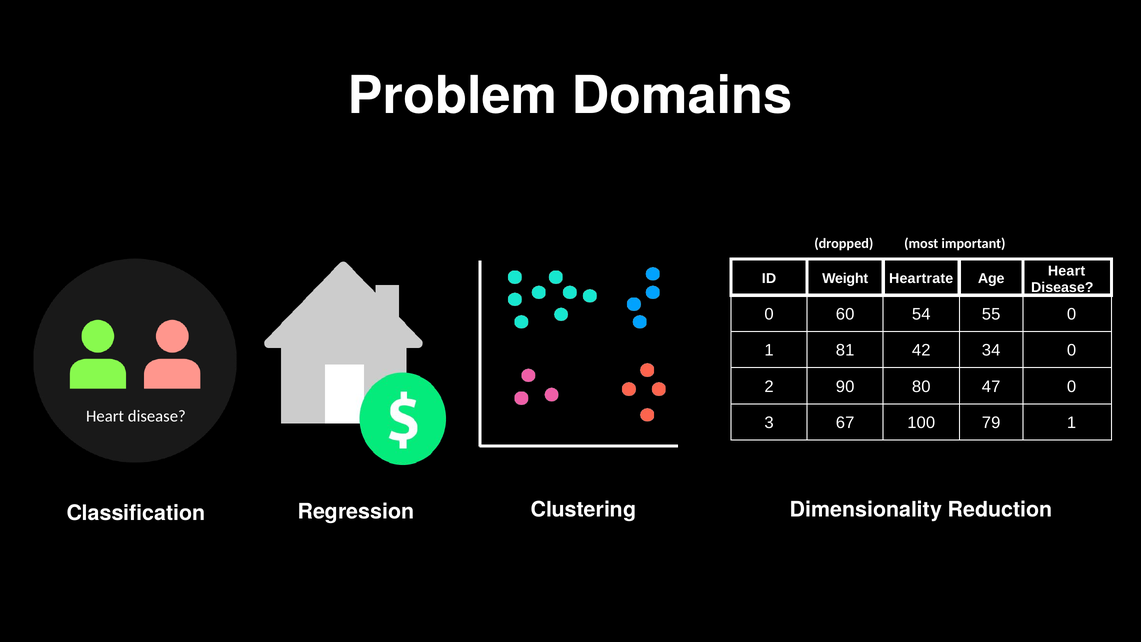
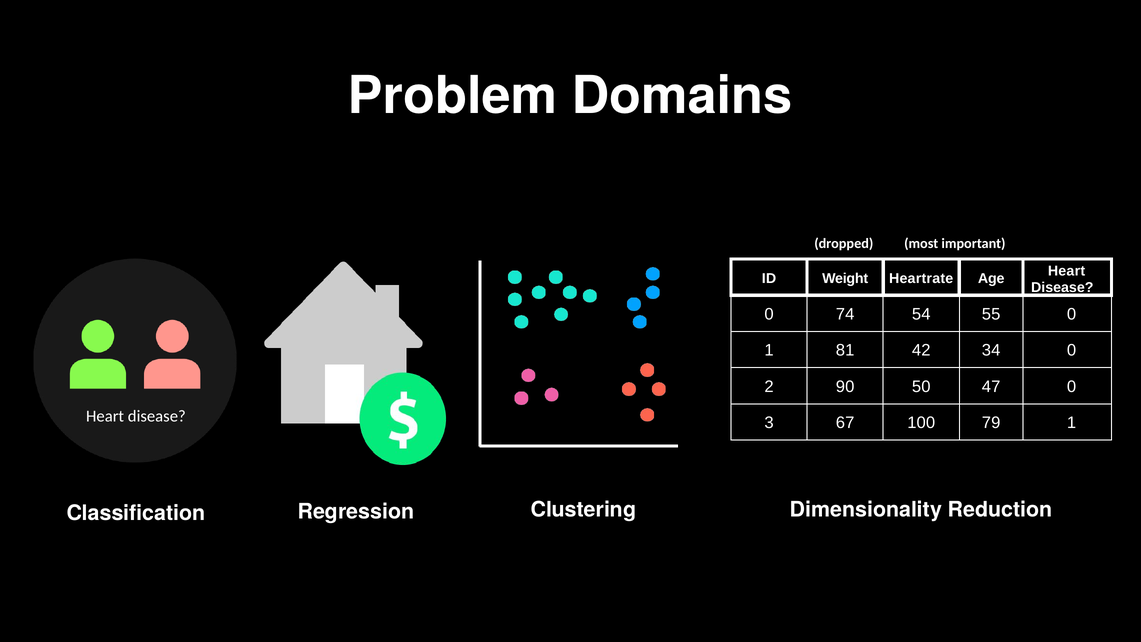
60: 60 -> 74 (845, 314)
80: 80 -> 50 (921, 387)
